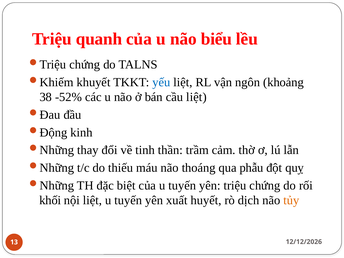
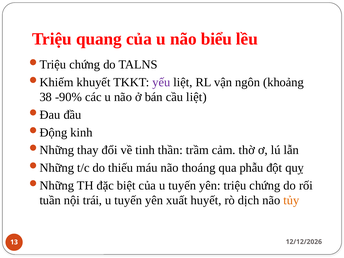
quanh: quanh -> quang (99, 39)
yếu colour: blue -> purple (161, 82)
-52%: -52% -> -90% (68, 97)
khối: khối -> tuần (50, 200)
nội liệt: liệt -> trái (93, 200)
